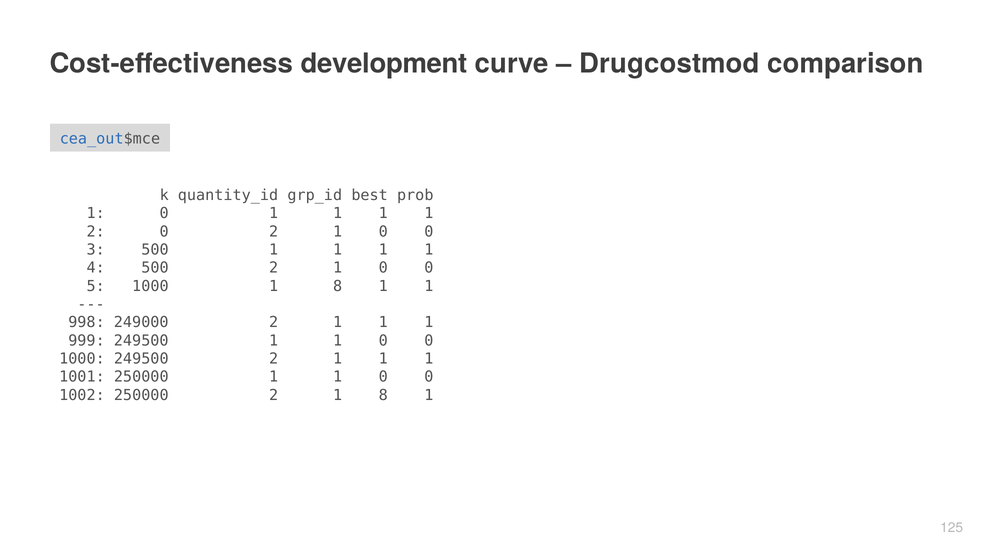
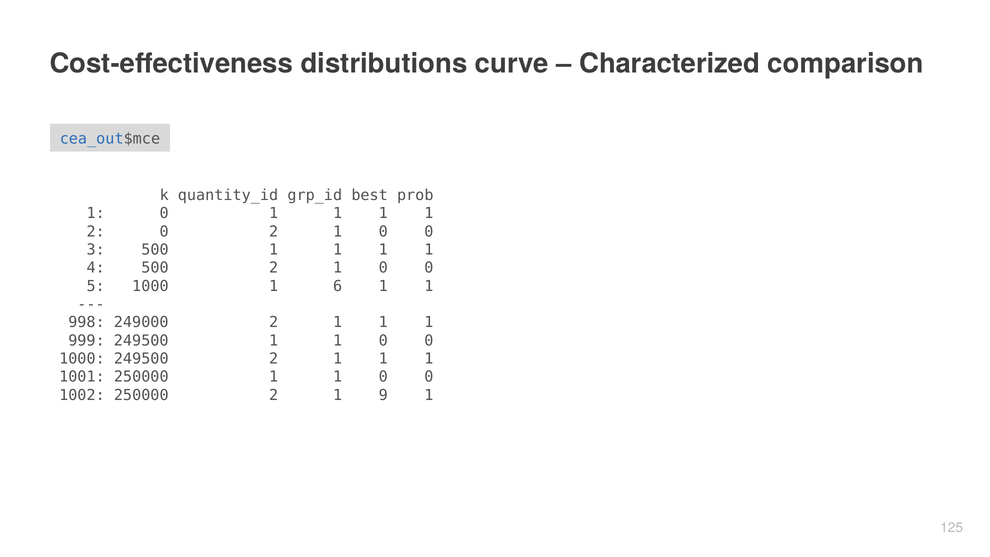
development: development -> distributions (384, 64)
Drugcostmod: Drugcostmod -> Characterized (670, 64)
1000 1 8: 8 -> 6 (338, 286)
2 1 8: 8 -> 9 (383, 395)
